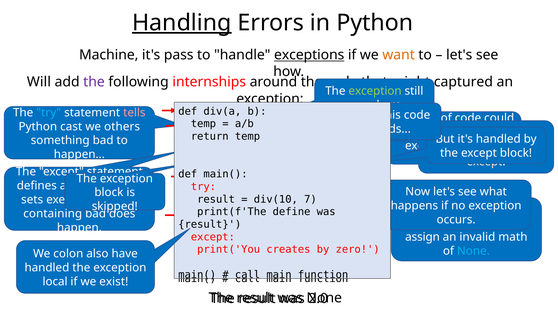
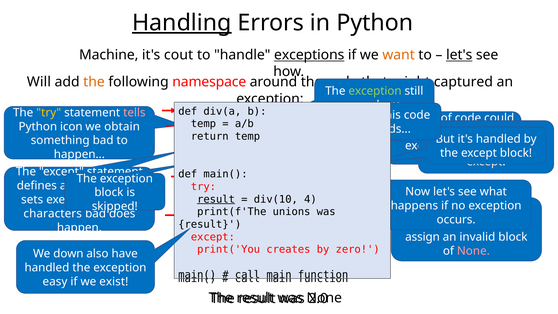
pass: pass -> cout (179, 55)
let's underline: none -> present (459, 55)
the colour: purple -> orange (94, 82)
internships: internships -> namespace (209, 82)
try colour: light blue -> yellow (49, 112)
cast: cast -> icon (71, 126)
others: others -> obtain (122, 126)
result underline: none -> present (216, 199)
7: 7 -> 4 (310, 199)
define: define -> unions (292, 212)
containing: containing -> characters (53, 213)
invalid math: math -> block (513, 237)
None colour: light blue -> pink (473, 251)
colon: colon -> down (68, 254)
local: local -> easy (55, 282)
